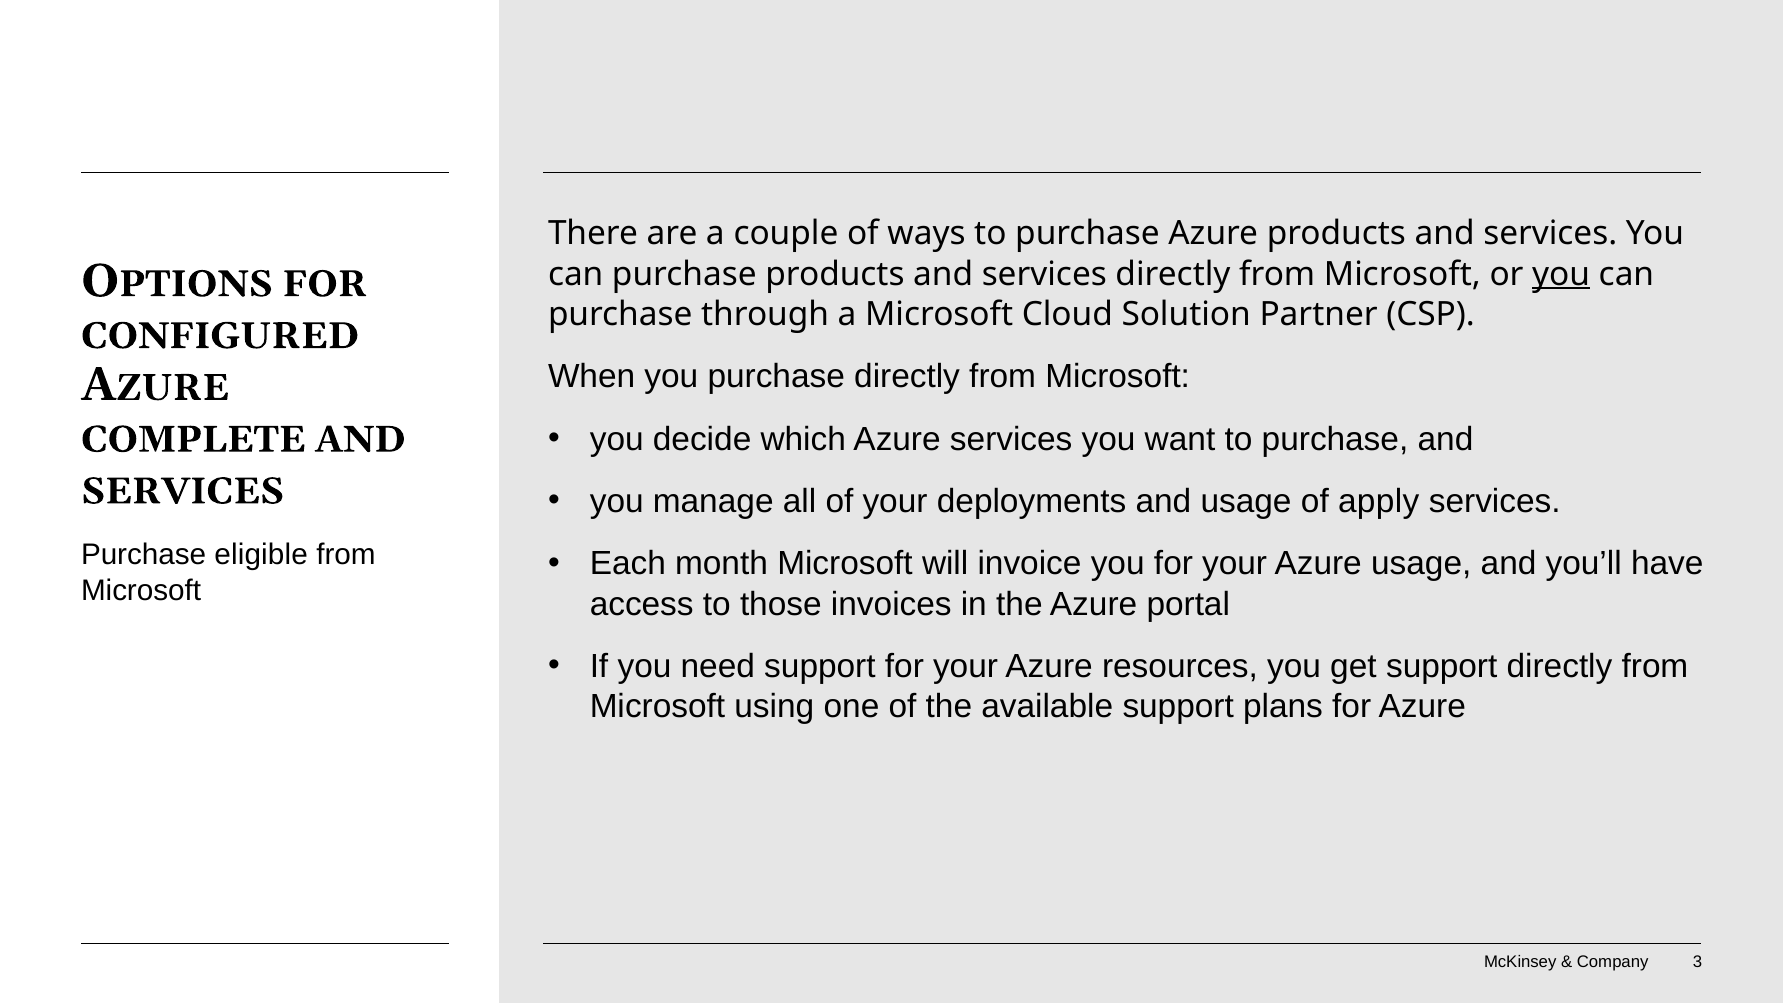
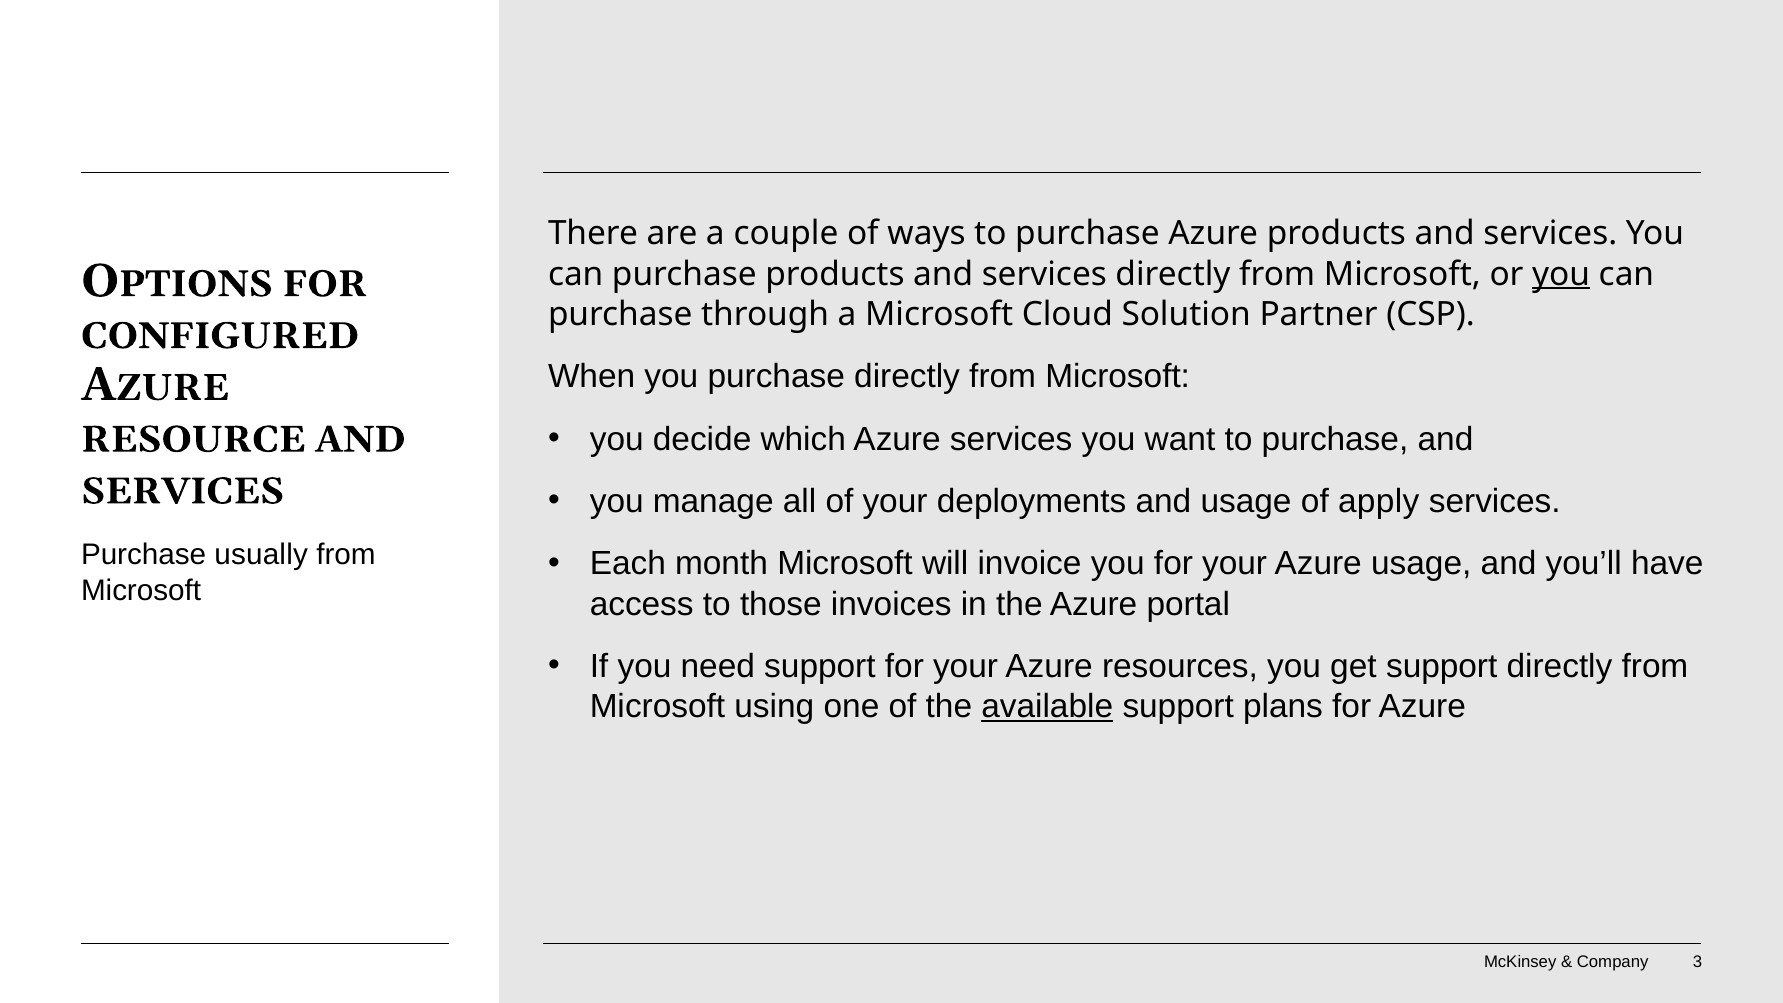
COMPLETE: COMPLETE -> RESOURCE (193, 439)
eligible: eligible -> usually (261, 555)
available underline: none -> present (1047, 707)
